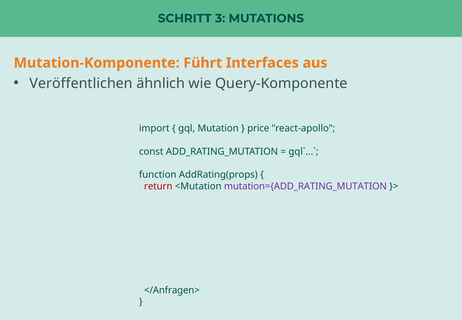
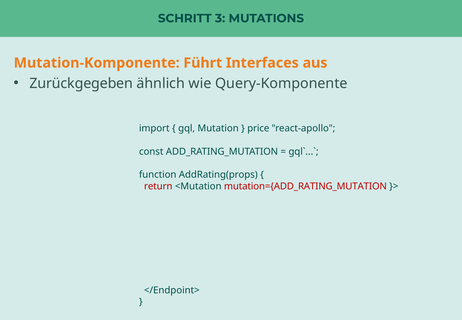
Veröffentlichen: Veröffentlichen -> Zurückgegeben (81, 83)
mutation={ADD_RATING_MUTATION colour: purple -> red (305, 186)
</Anfragen>: </Anfragen> -> </Endpoint> (172, 290)
